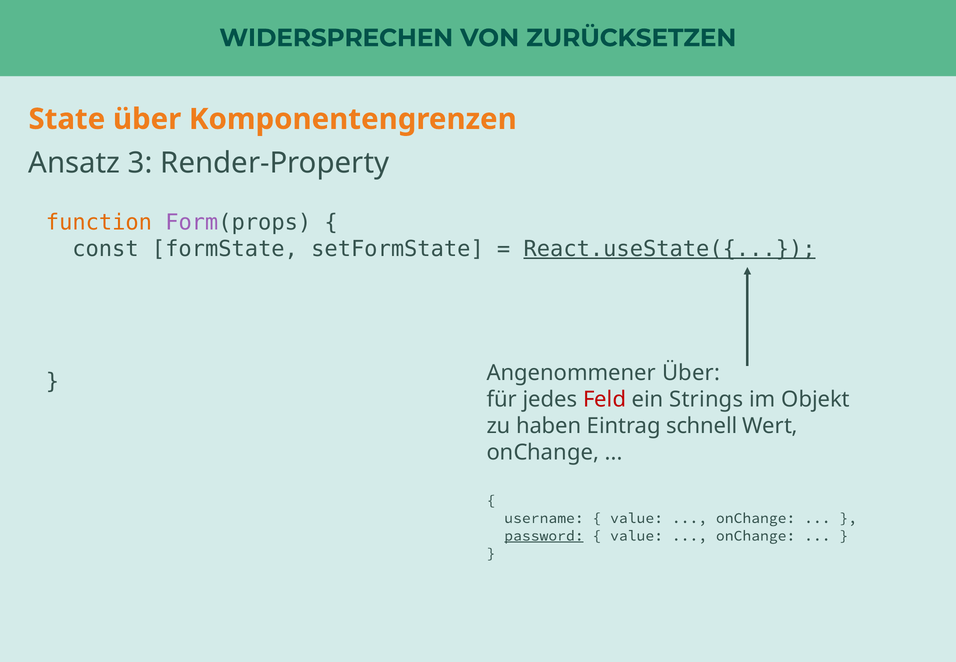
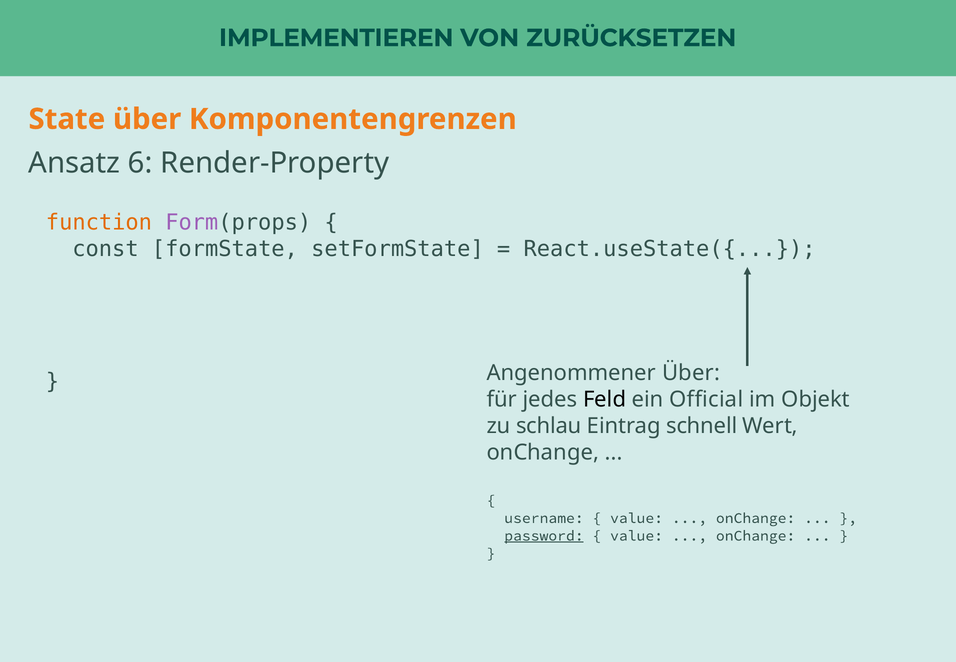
WIDERSPRECHEN: WIDERSPRECHEN -> IMPLEMENTIEREN (336, 38)
3: 3 -> 6 (140, 163)
React.useState({ underline: present -> none (670, 249)
Feld colour: red -> black (605, 399)
Strings: Strings -> Official (706, 399)
haben: haben -> schlau (549, 426)
